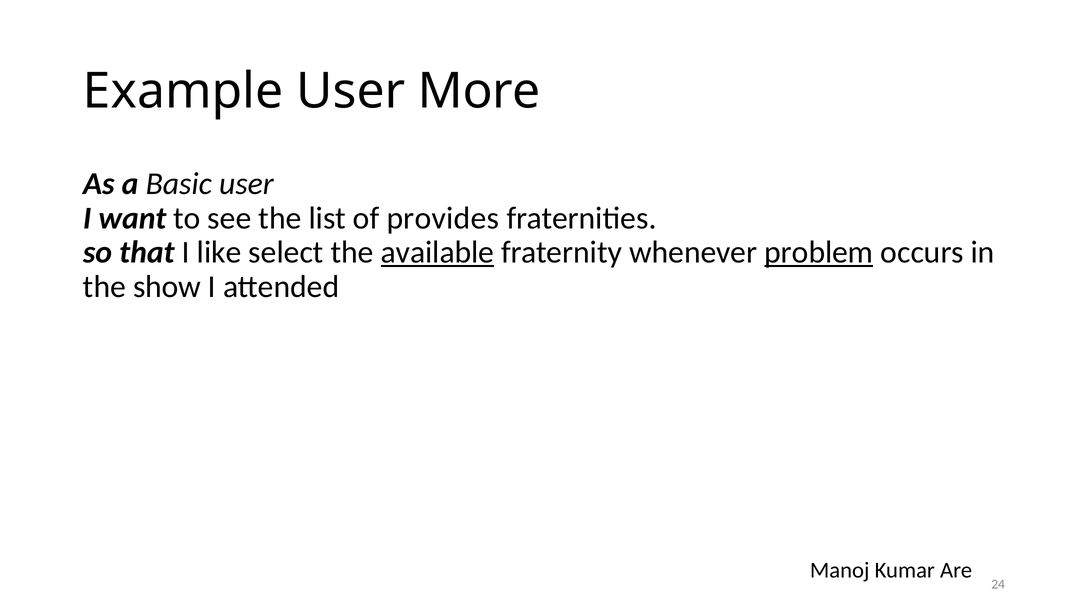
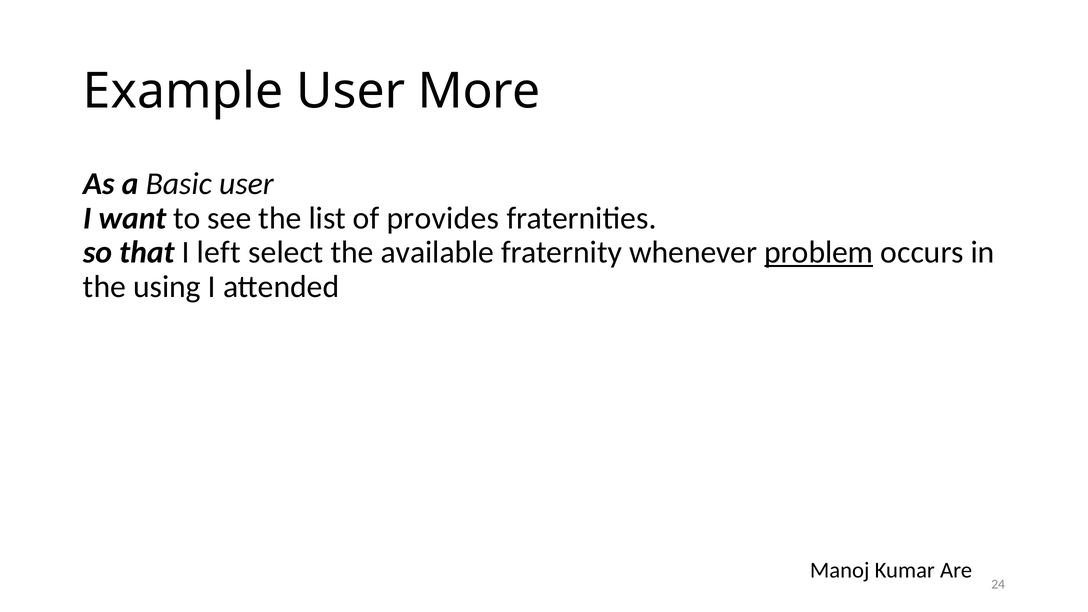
like: like -> left (219, 252)
available underline: present -> none (438, 252)
show: show -> using (167, 287)
